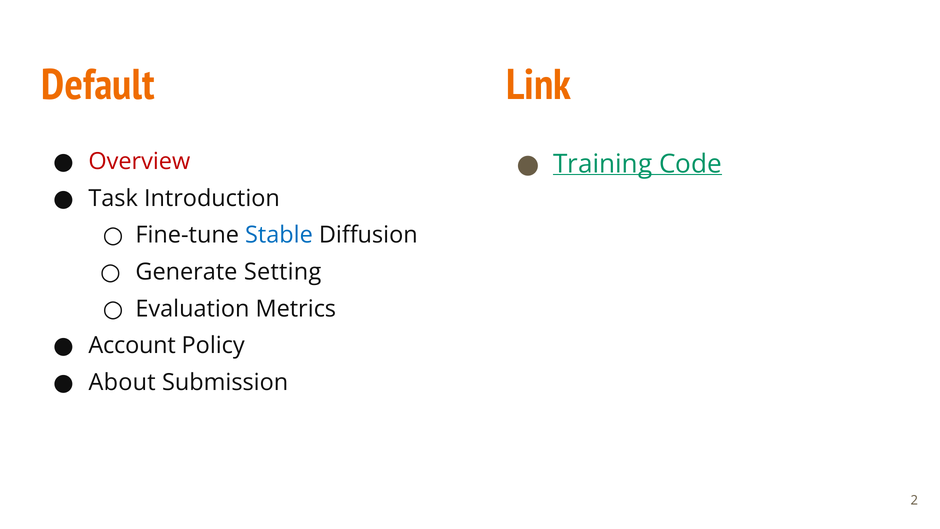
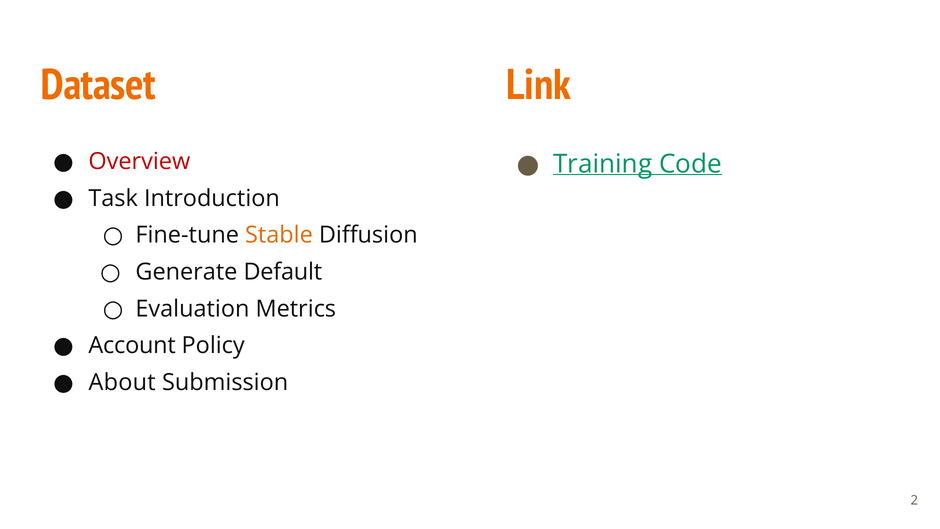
Default: Default -> Dataset (98, 85)
Stable colour: blue -> orange (279, 235)
Setting: Setting -> Default (283, 272)
